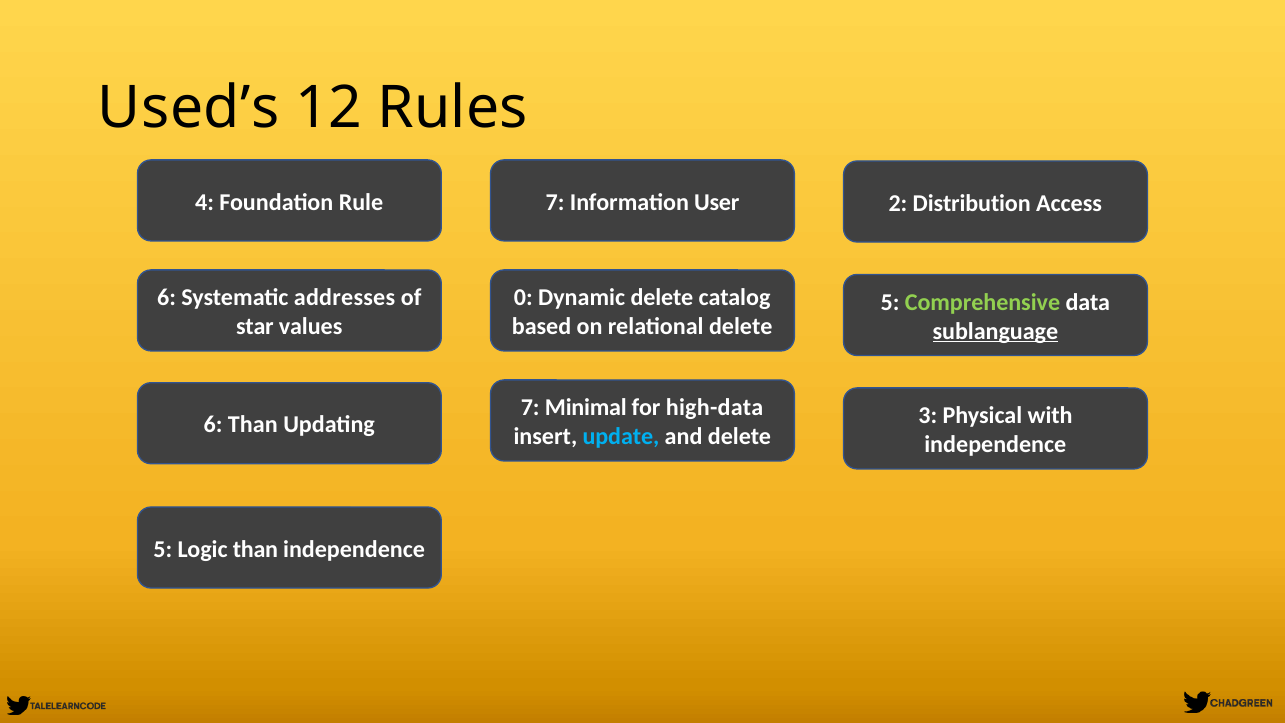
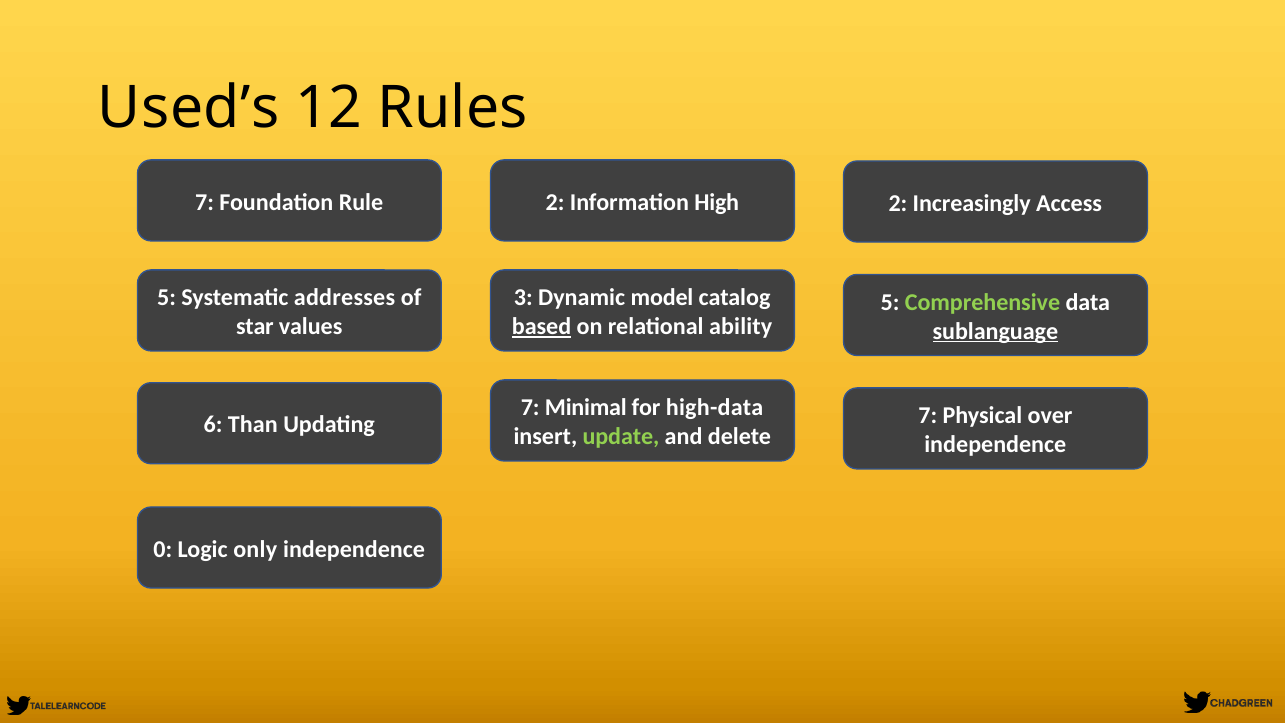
4: 4 -> 7 (205, 202)
Rule 7: 7 -> 2 (555, 202)
User: User -> High (717, 202)
Distribution: Distribution -> Increasingly (972, 203)
6: 6 -> 5 (166, 298)
0: 0 -> 3 (523, 298)
Dynamic delete: delete -> model (662, 298)
based underline: none -> present (542, 326)
relational delete: delete -> ability (741, 326)
3: 3 -> 7 (928, 416)
with: with -> over (1050, 416)
update colour: light blue -> light green (621, 436)
5: 5 -> 0 (163, 549)
Logic than: than -> only (255, 549)
